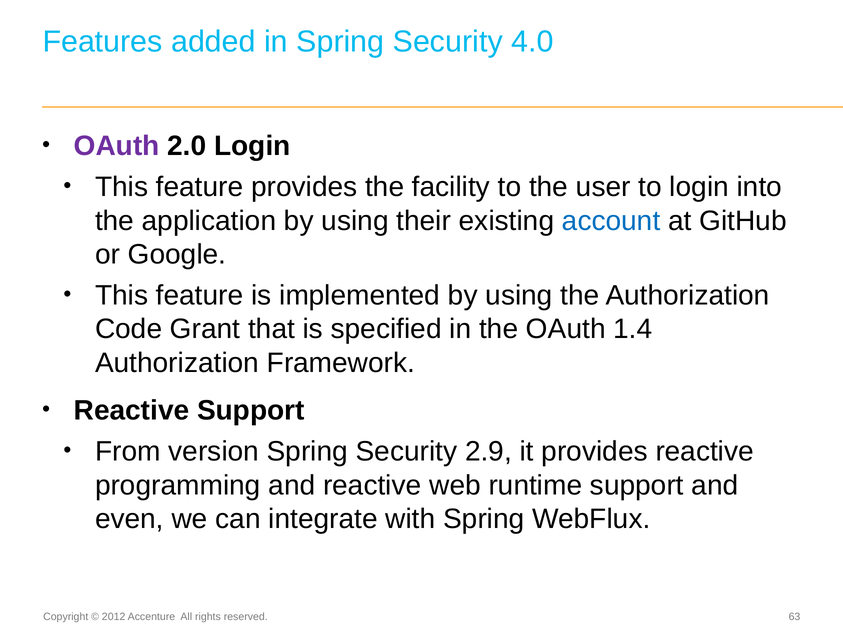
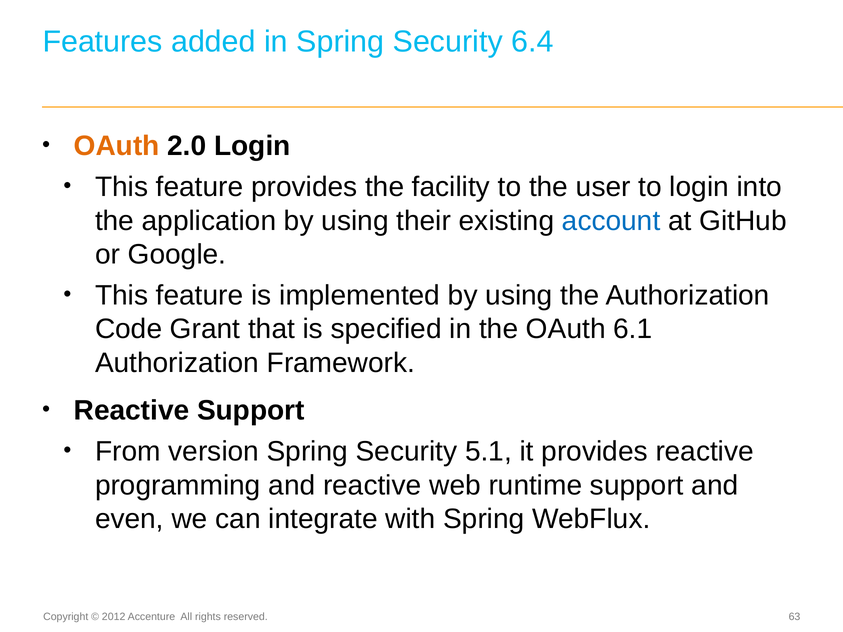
4.0: 4.0 -> 6.4 (532, 42)
OAuth colour: purple -> orange (117, 146)
1.4: 1.4 -> 6.1 (633, 329)
2.9: 2.9 -> 5.1 (488, 452)
